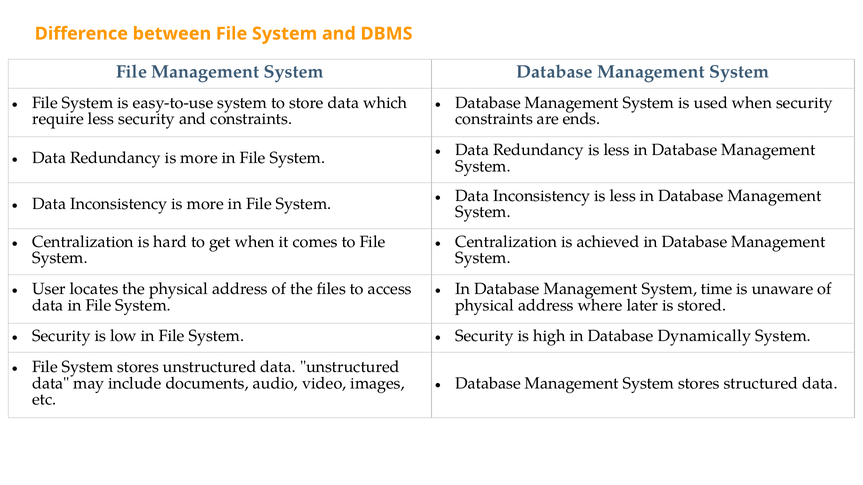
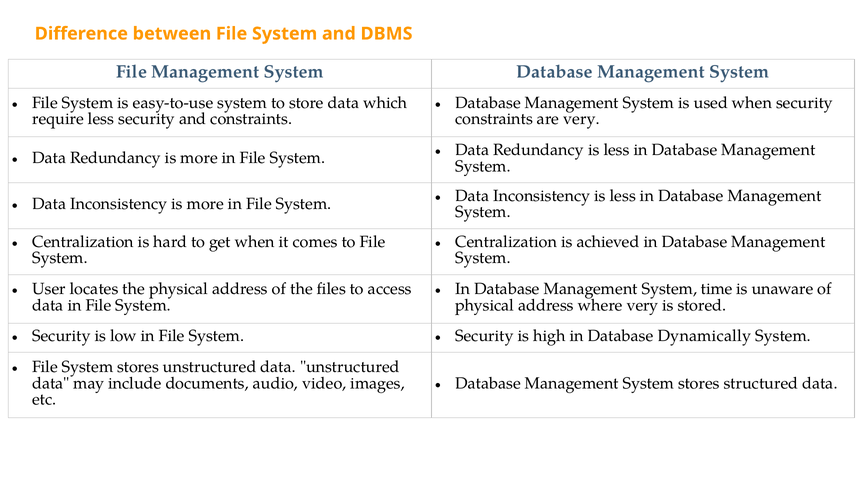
are ends: ends -> very (581, 119)
where later: later -> very (642, 306)
